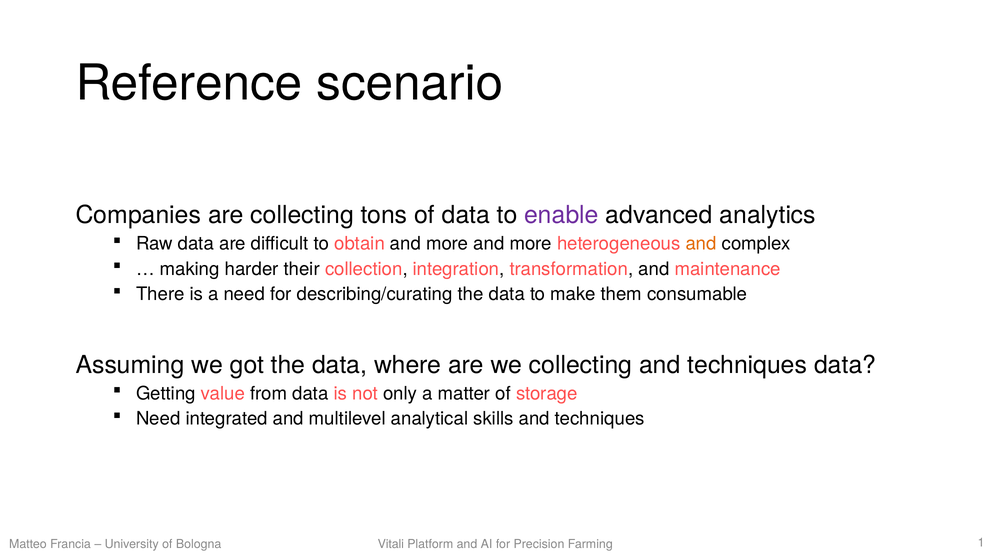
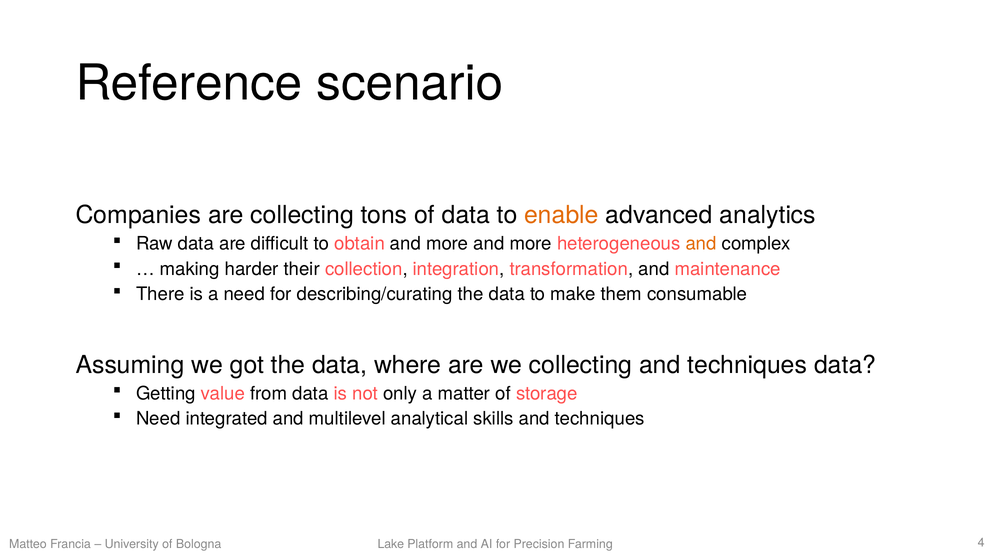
enable colour: purple -> orange (561, 215)
Vitali: Vitali -> Lake (391, 544)
1: 1 -> 4 (981, 543)
